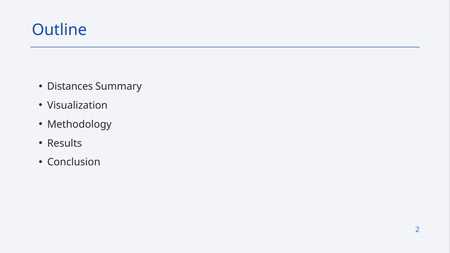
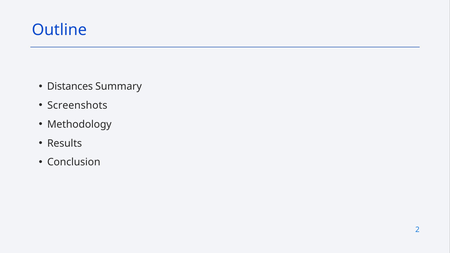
Visualization: Visualization -> Screenshots (77, 106)
